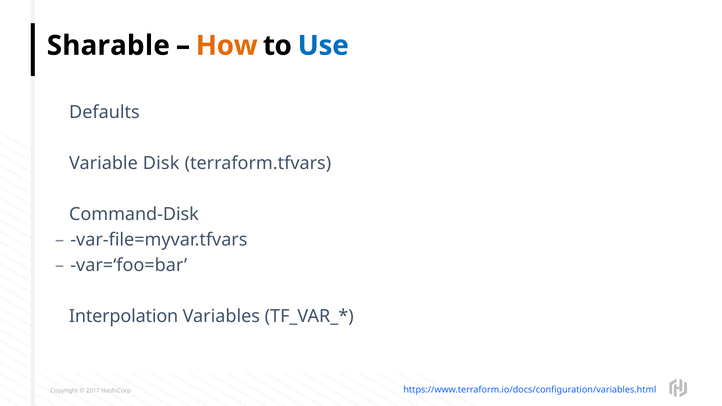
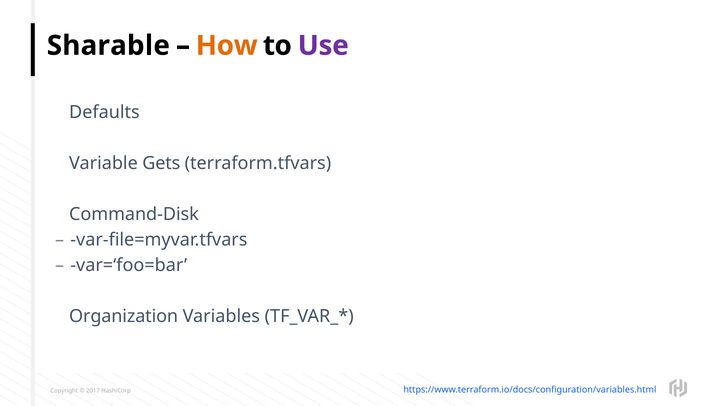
Use colour: blue -> purple (323, 46)
Disk: Disk -> Gets (161, 163)
Interpolation: Interpolation -> Organization (124, 316)
